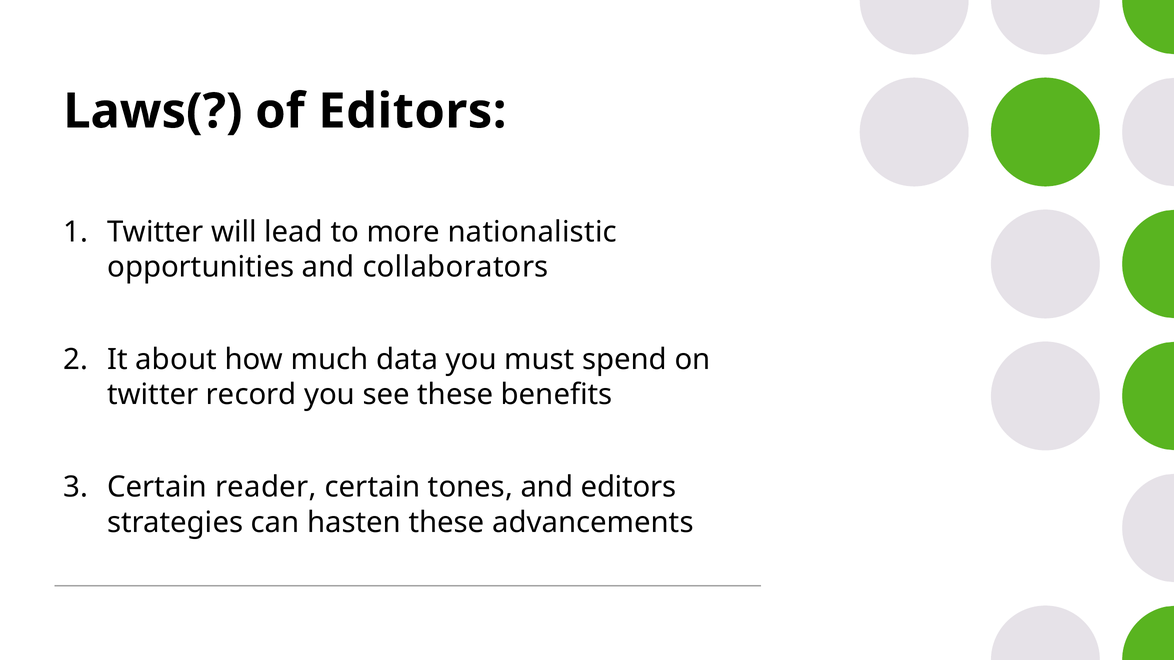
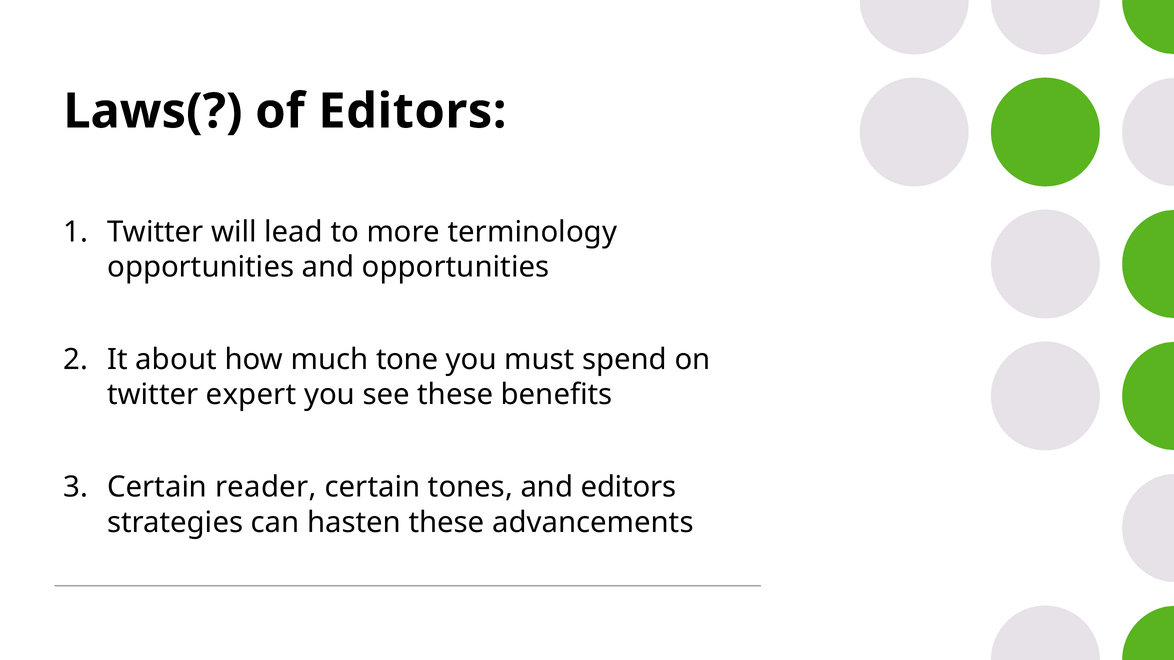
nationalistic: nationalistic -> terminology (532, 232)
and collaborators: collaborators -> opportunities (456, 267)
data: data -> tone (407, 360)
record: record -> expert (251, 395)
